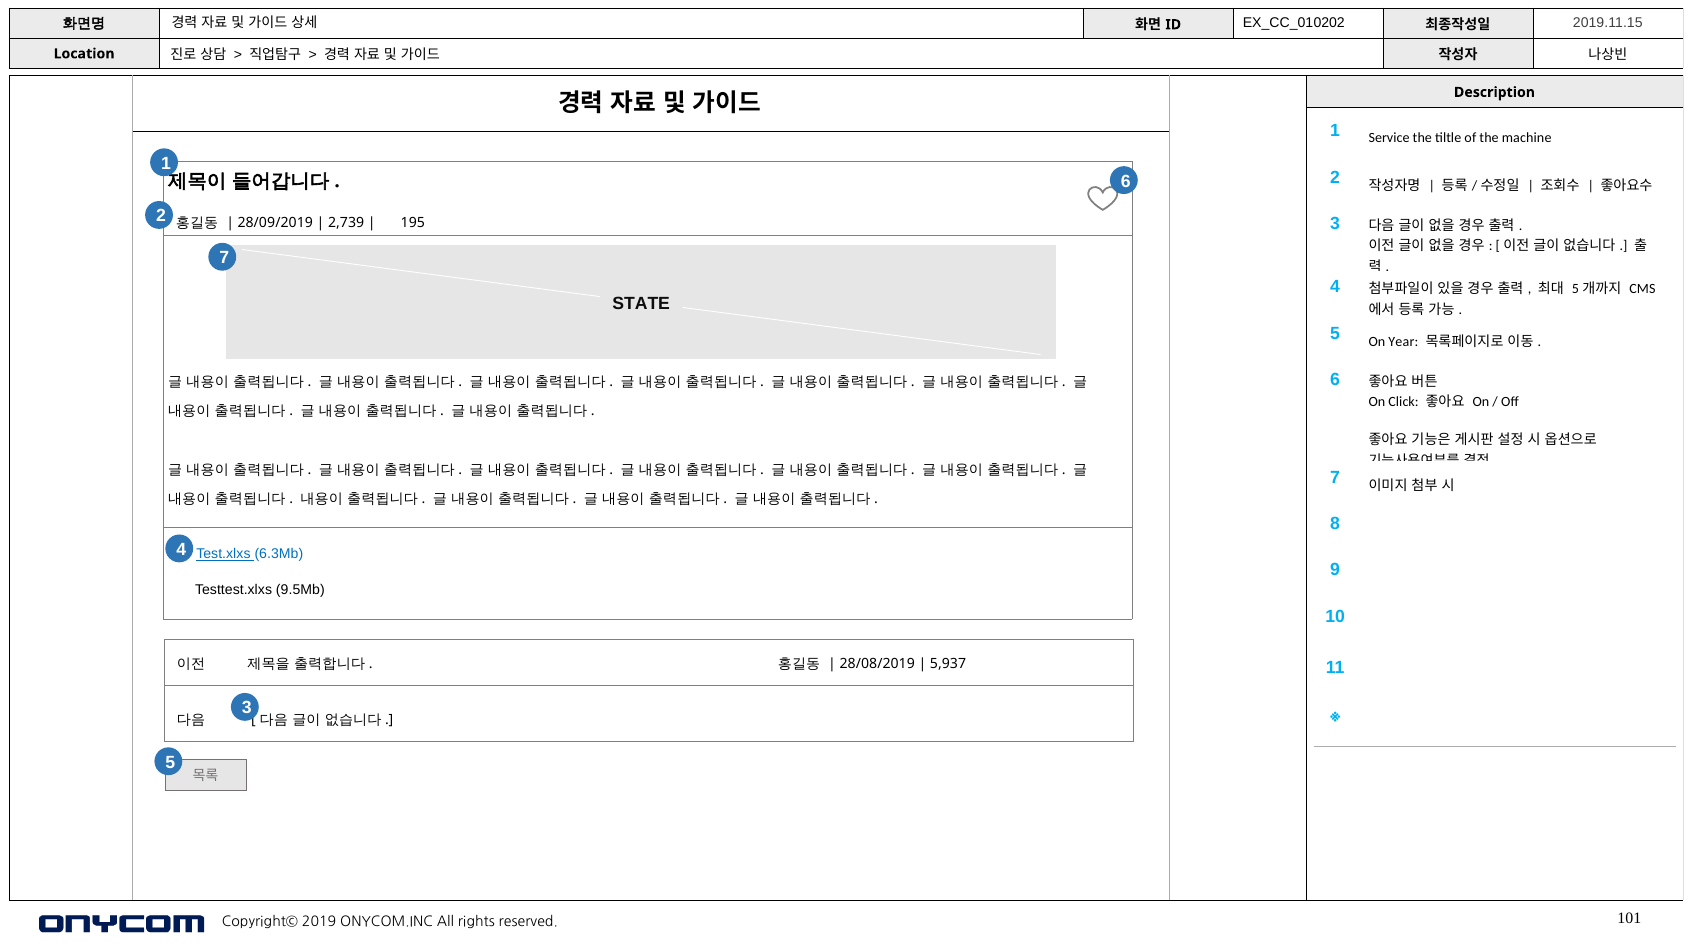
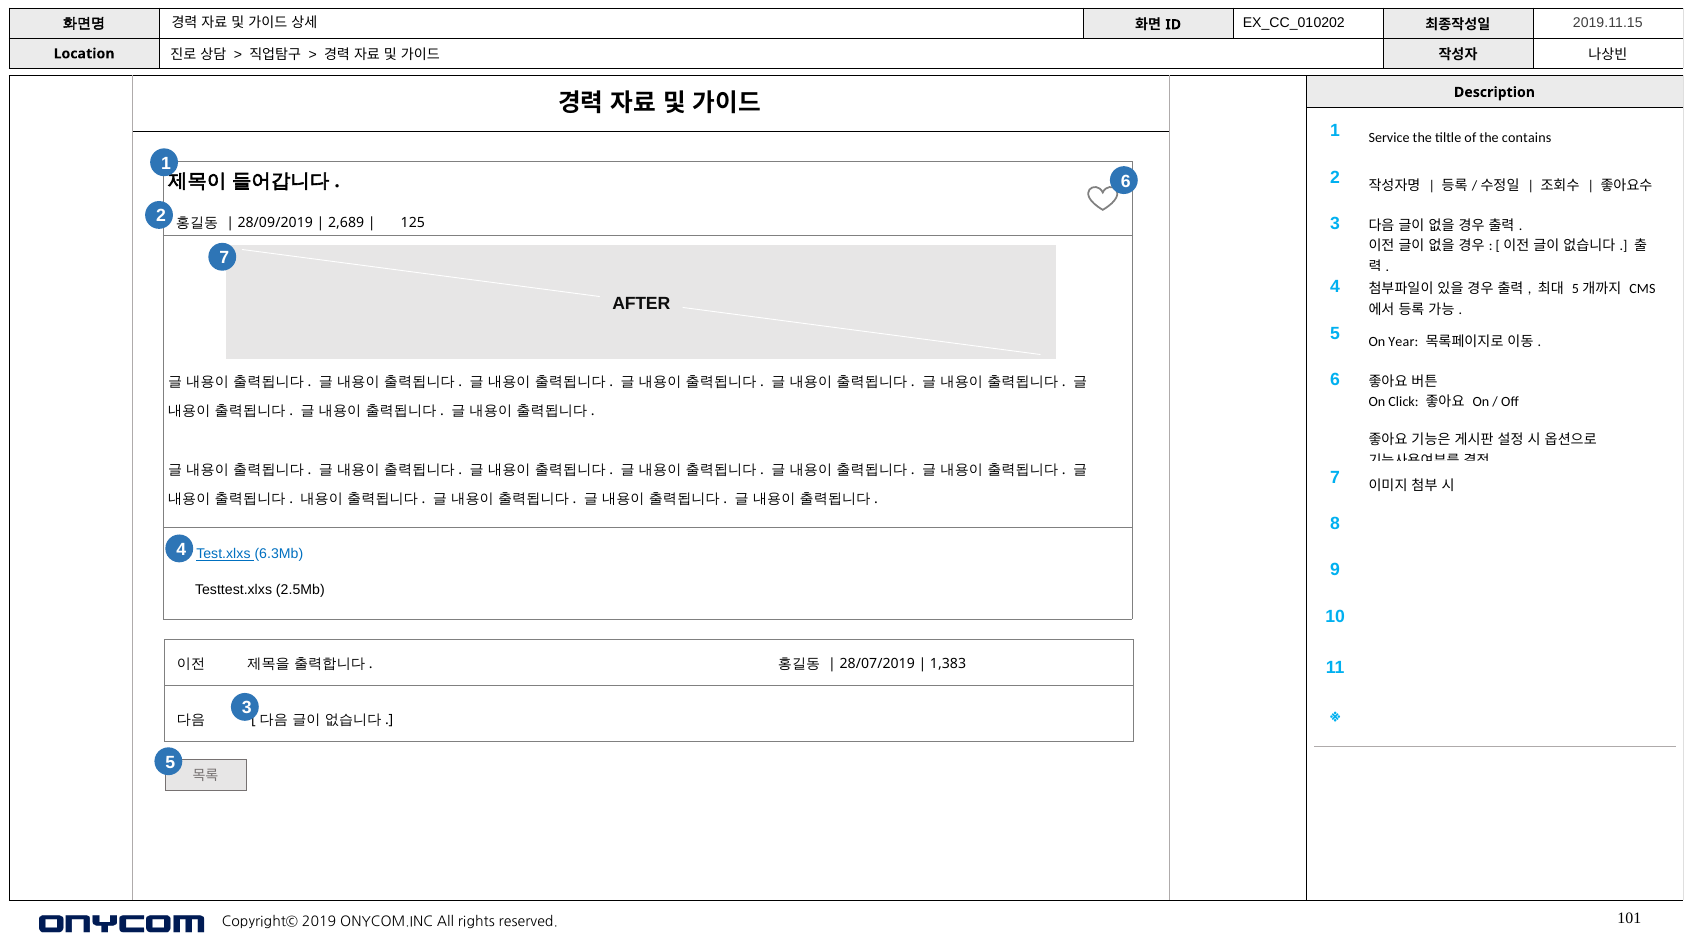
machine: machine -> contains (1527, 138)
2,739: 2,739 -> 2,689 (346, 223)
195: 195 -> 125 (413, 223)
STATE: STATE -> AFTER (641, 303)
9.5Mb: 9.5Mb -> 2.5Mb (300, 590)
28/08/2019: 28/08/2019 -> 28/07/2019 (877, 664)
5,937: 5,937 -> 1,383 (948, 664)
